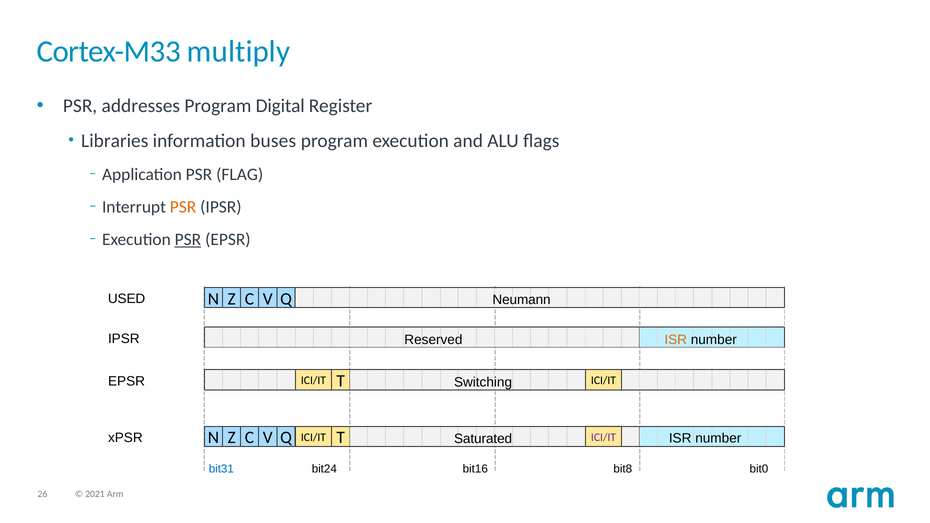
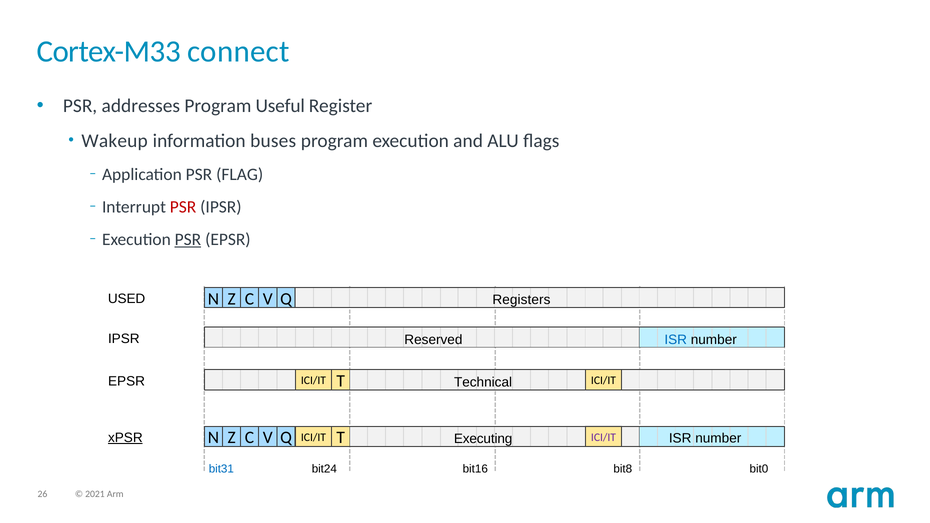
multiply: multiply -> connect (238, 52)
Digital: Digital -> Useful (280, 106)
Libraries: Libraries -> Wakeup (115, 141)
PSR colour: orange -> red (183, 207)
Neumann: Neumann -> Registers (521, 300)
ISR colour: orange -> blue (676, 340)
Switching: Switching -> Technical (483, 382)
xPSR underline: none -> present (125, 438)
Saturated: Saturated -> Executing (483, 439)
